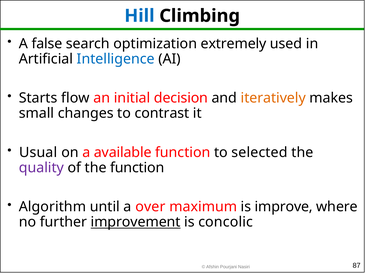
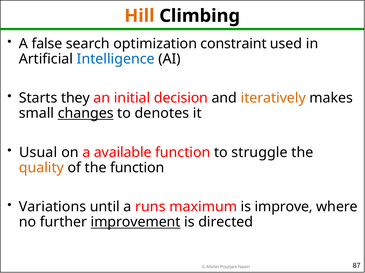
Hill colour: blue -> orange (139, 16)
extremely: extremely -> constraint (234, 44)
flow: flow -> they (75, 98)
changes underline: none -> present (86, 114)
contrast: contrast -> denotes (162, 114)
selected: selected -> struggle (260, 153)
quality colour: purple -> orange (41, 168)
Algorithm: Algorithm -> Variations (52, 207)
over: over -> runs (150, 207)
concolic: concolic -> directed (226, 223)
